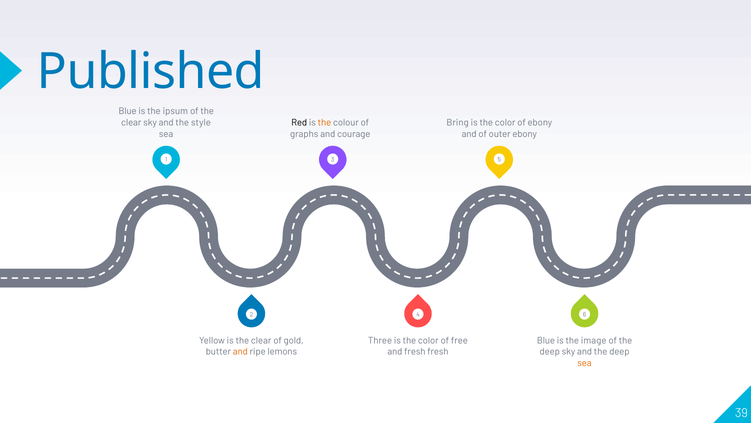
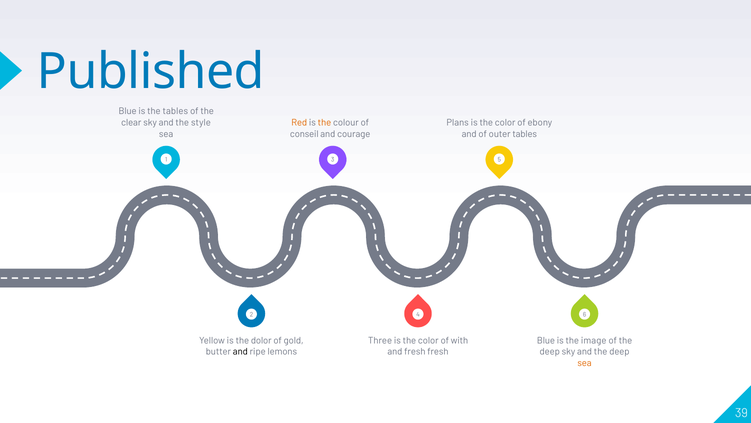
the ipsum: ipsum -> tables (175, 111)
Red colour: black -> orange (299, 122)
Bring: Bring -> Plans (458, 122)
graphs: graphs -> conseil (304, 134)
outer ebony: ebony -> tables (525, 134)
is the clear: clear -> dolor (261, 340)
free: free -> with (459, 340)
and colour: orange -> black (240, 351)
